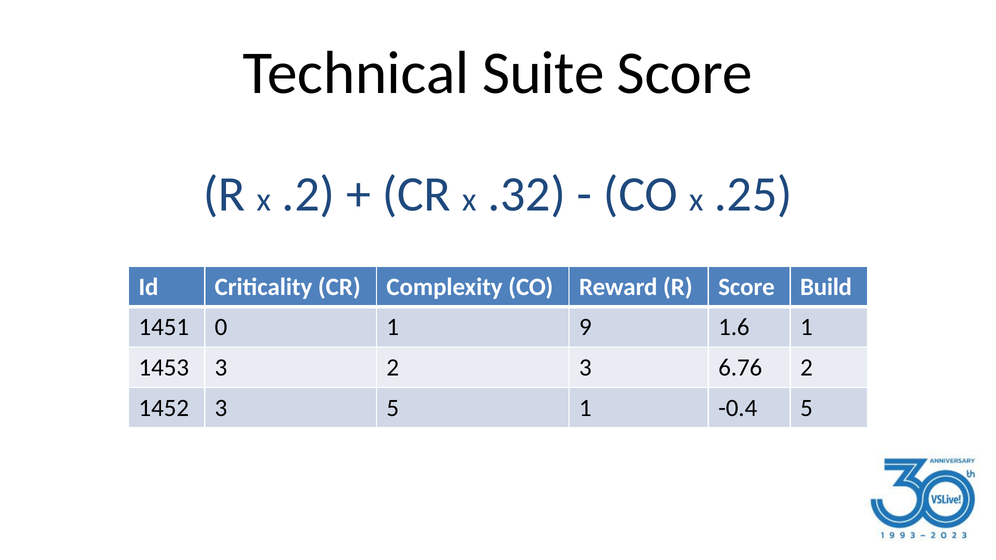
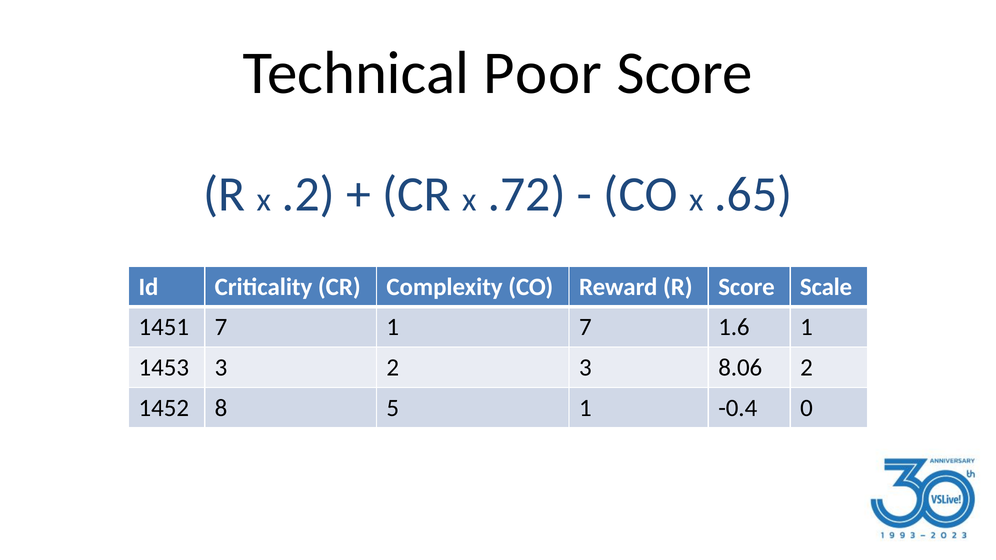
Suite: Suite -> Poor (543, 73)
.32: .32 -> .72 (527, 194)
.25: .25 -> .65 (753, 194)
Build: Build -> Scale (826, 287)
1451 0: 0 -> 7 (221, 327)
1 9: 9 -> 7 (585, 327)
6.76: 6.76 -> 8.06 (740, 368)
1452 3: 3 -> 8 (221, 408)
-0.4 5: 5 -> 0 (806, 408)
